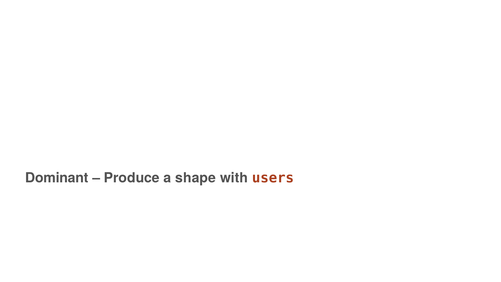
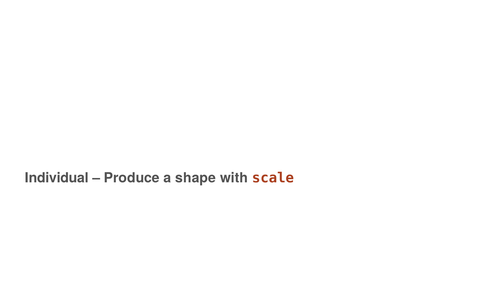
Dominant: Dominant -> Individual (57, 178)
users: users -> scale (273, 178)
